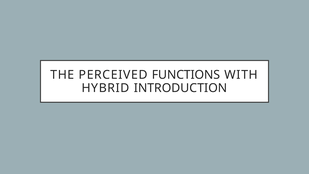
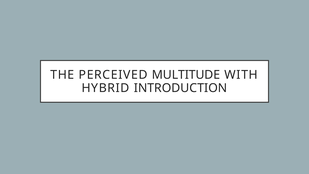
FUNCTIONS: FUNCTIONS -> MULTITUDE (186, 75)
